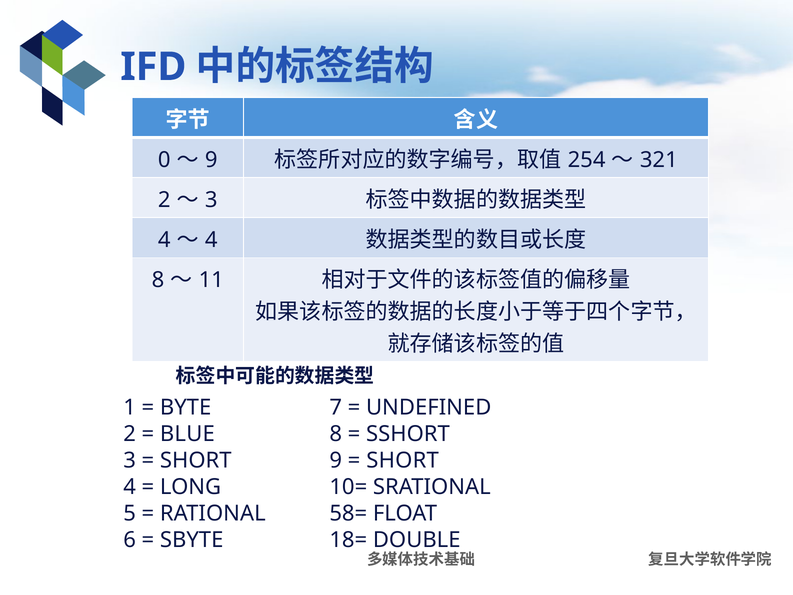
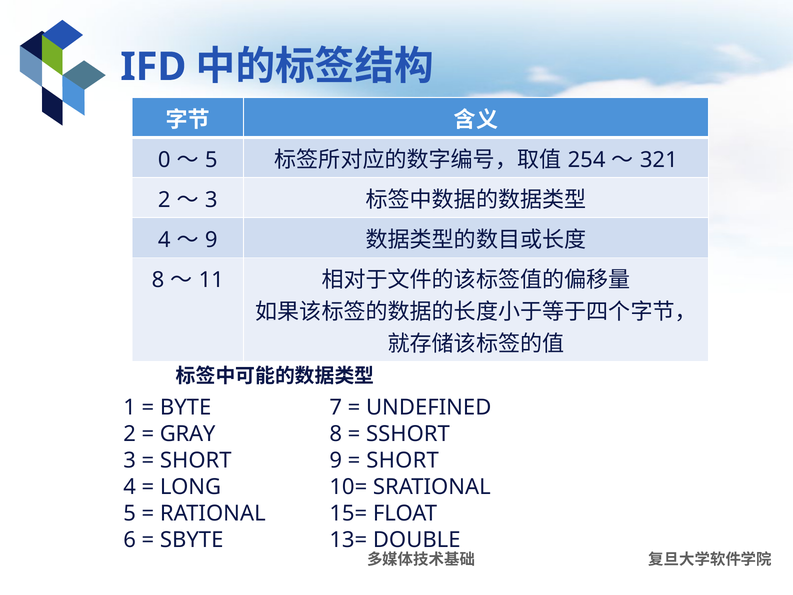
9: 9 -> 5 (211, 160)
4: 4 -> 9 (211, 240)
BLUE: BLUE -> GRAY (188, 434)
58=: 58= -> 15= (348, 513)
18=: 18= -> 13= (348, 540)
